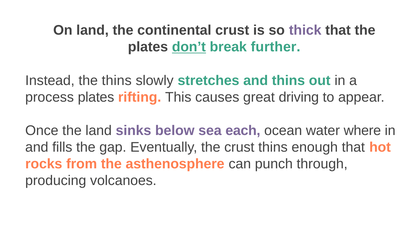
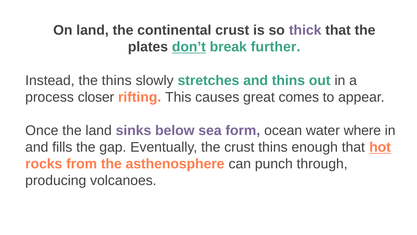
process plates: plates -> closer (96, 97)
driving: driving -> comes (299, 97)
each: each -> form (243, 130)
hot underline: none -> present (380, 147)
